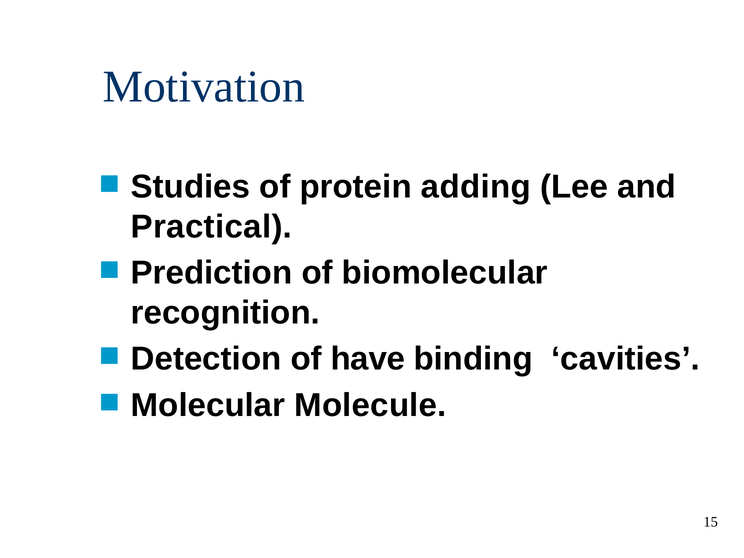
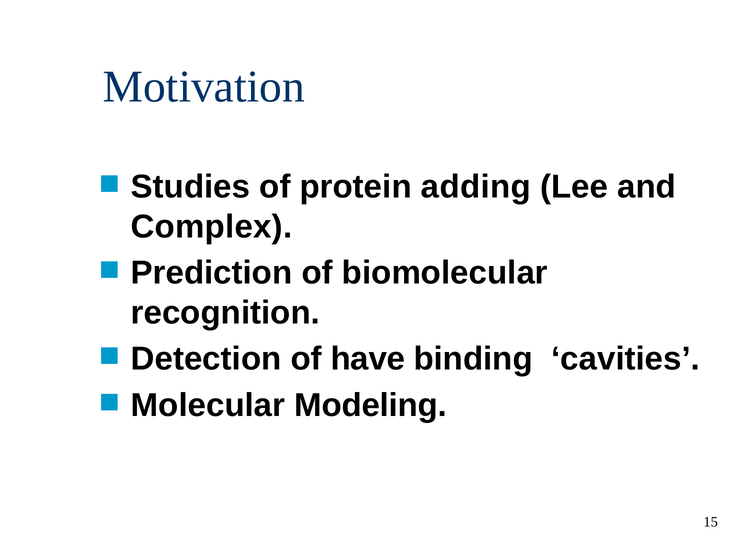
Practical: Practical -> Complex (212, 227)
Molecule: Molecule -> Modeling (371, 405)
